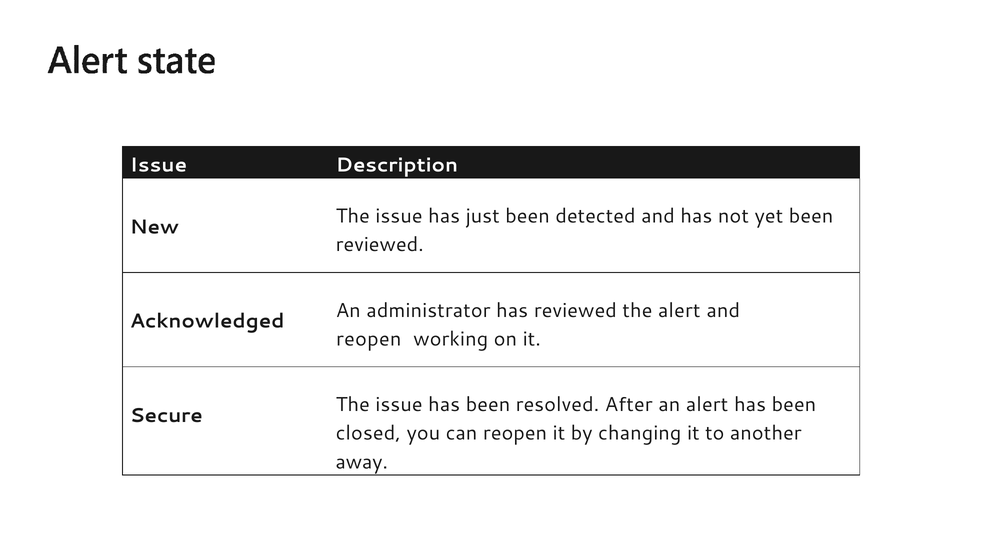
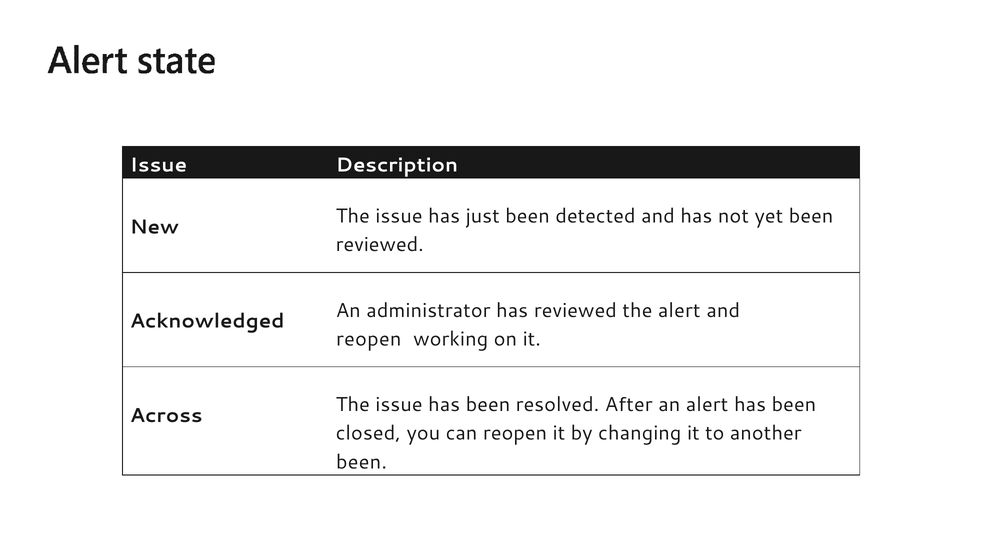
Secure: Secure -> Across (166, 416)
away: away -> been (361, 462)
